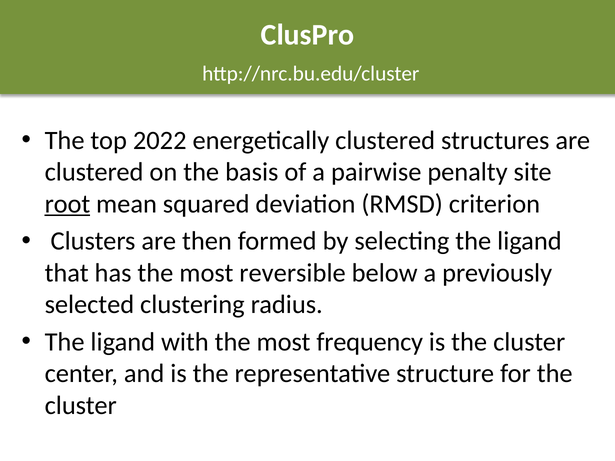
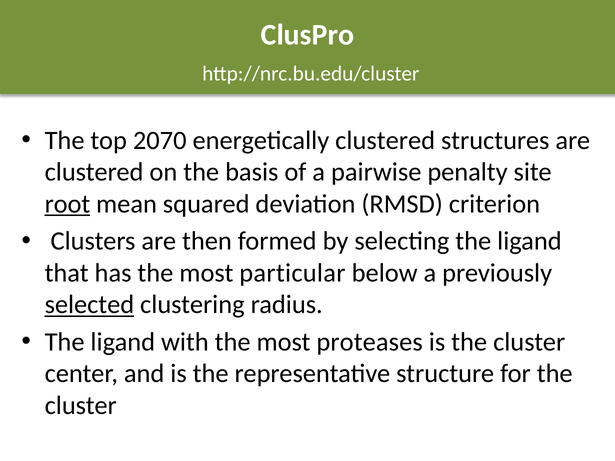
2022: 2022 -> 2070 (160, 140)
reversible: reversible -> particular (292, 273)
selected underline: none -> present (89, 305)
frequency: frequency -> proteases (370, 342)
